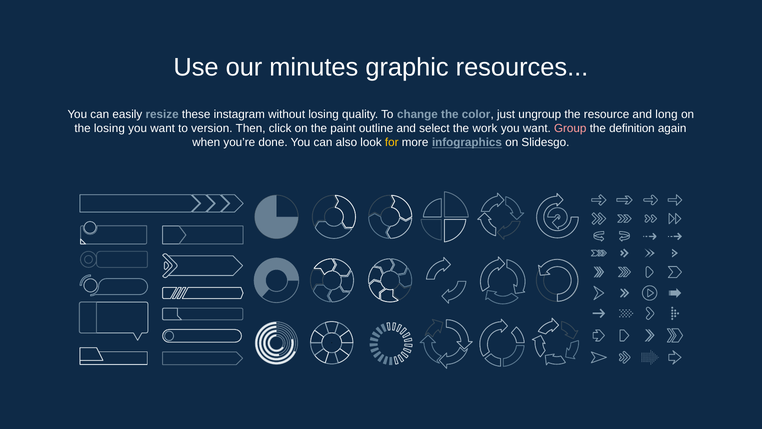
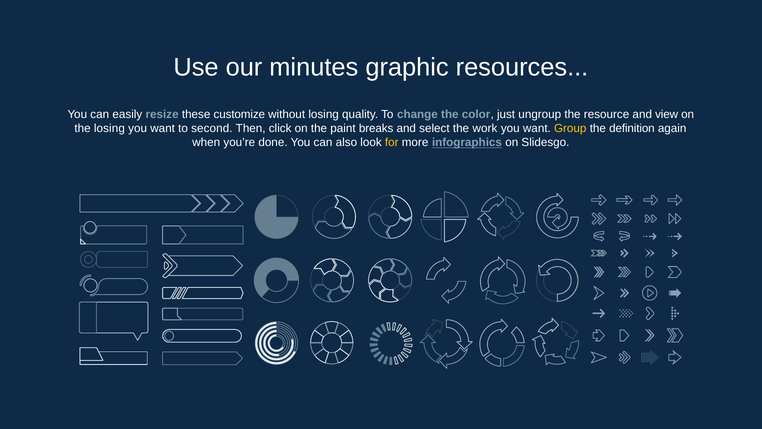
instagram: instagram -> customize (239, 114)
long: long -> view (667, 114)
version: version -> second (212, 128)
outline: outline -> breaks (376, 128)
Group colour: pink -> yellow (570, 128)
